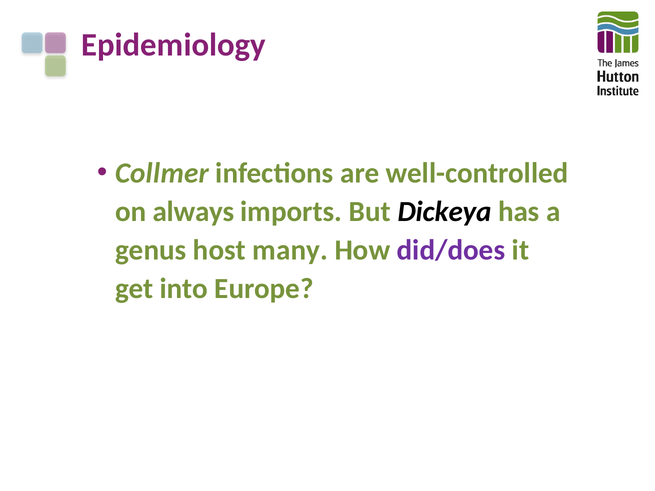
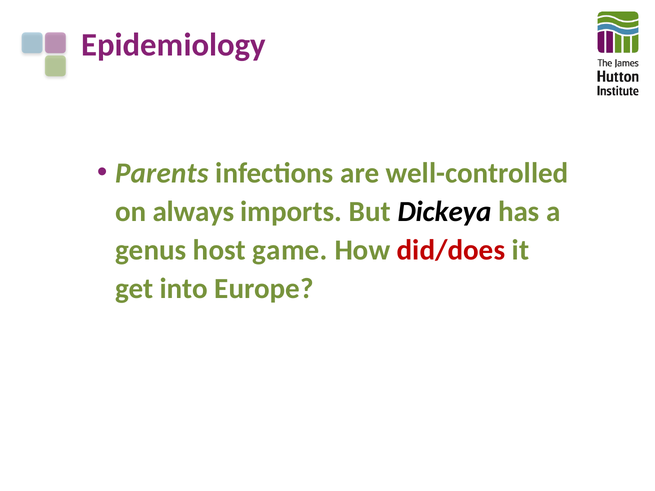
Collmer: Collmer -> Parents (162, 173)
many: many -> game (290, 250)
did/does colour: purple -> red (451, 250)
